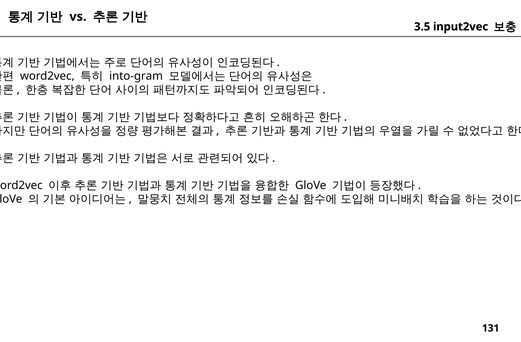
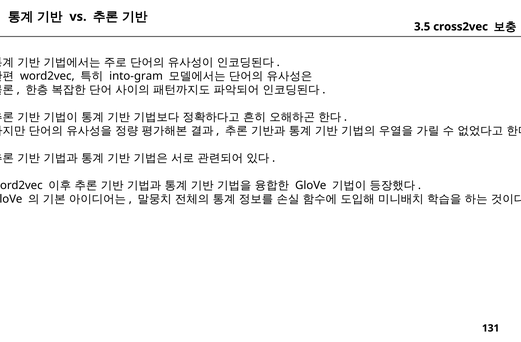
input2vec: input2vec -> cross2vec (461, 27)
